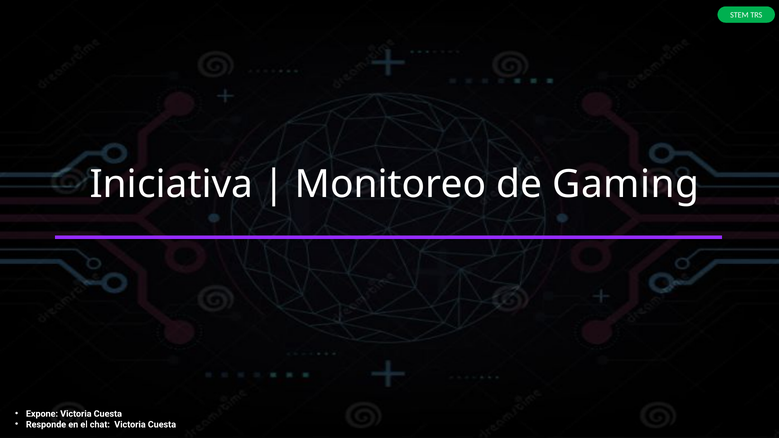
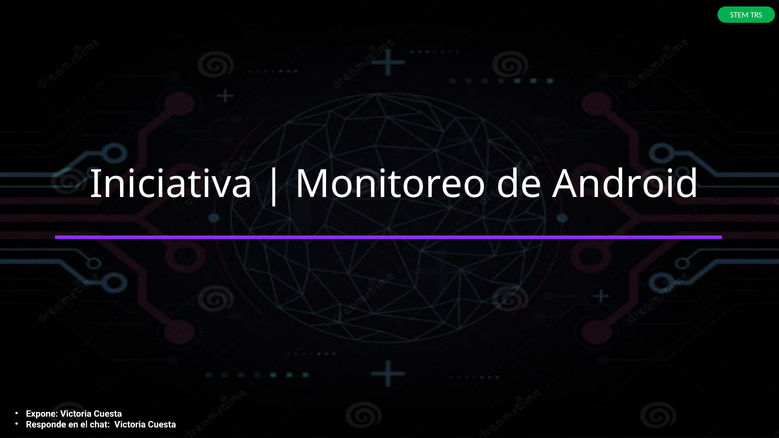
Gaming: Gaming -> Android (626, 184)
